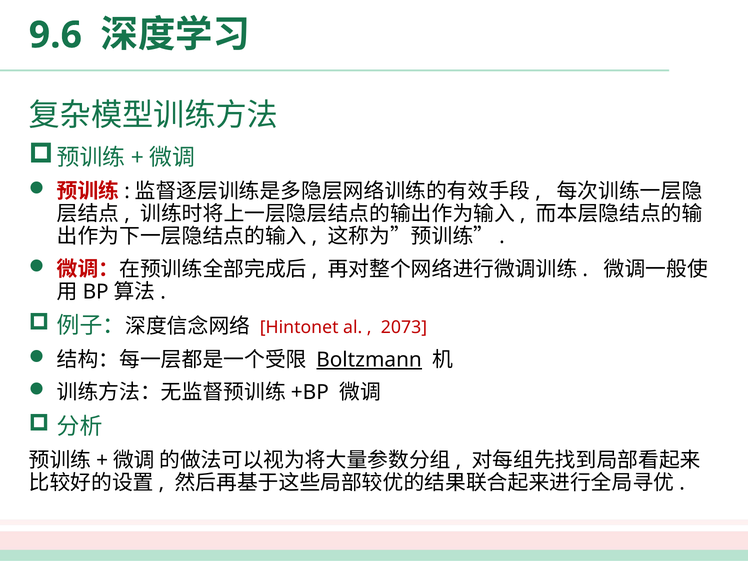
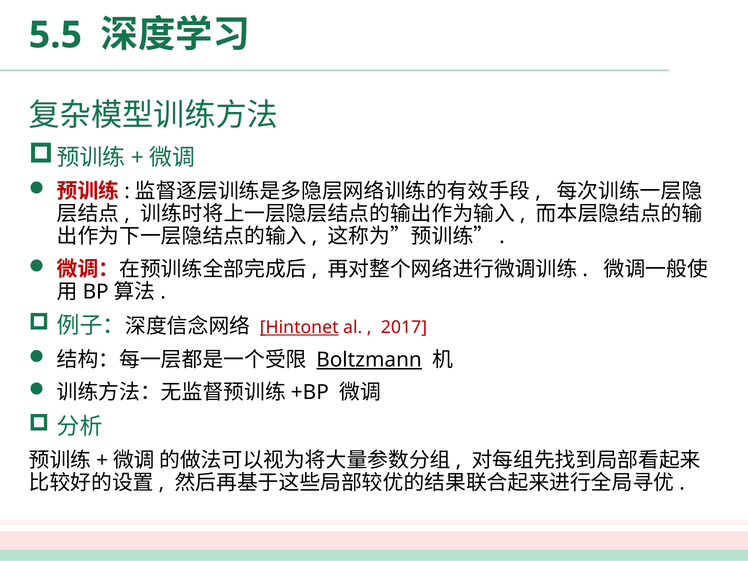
9.6: 9.6 -> 5.5 (55, 35)
Hintonet underline: none -> present (299, 327)
2073: 2073 -> 2017 (404, 327)
